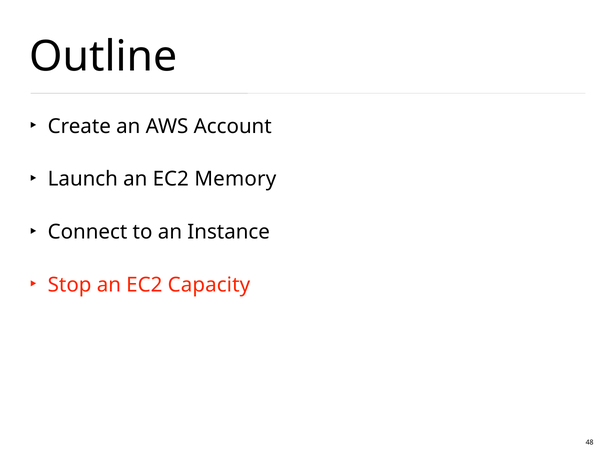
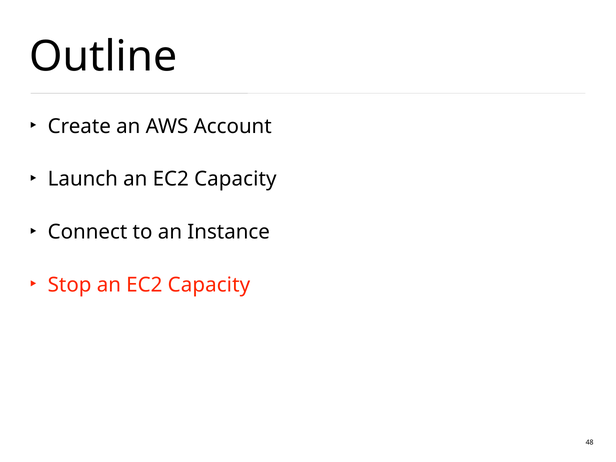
Launch an EC2 Memory: Memory -> Capacity (235, 179)
